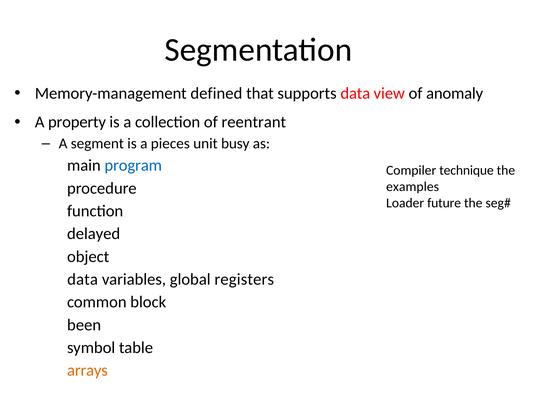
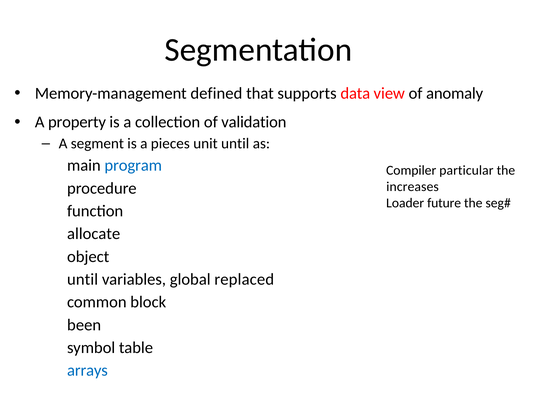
reentrant: reentrant -> validation (254, 122)
unit busy: busy -> until (235, 143)
technique: technique -> particular (466, 170)
examples: examples -> increases (413, 187)
delayed: delayed -> allocate (94, 234)
data: data -> until (83, 279)
registers: registers -> replaced (244, 279)
arrays colour: orange -> blue (87, 370)
